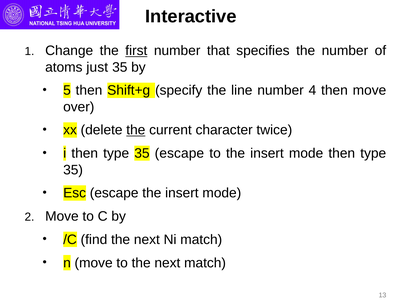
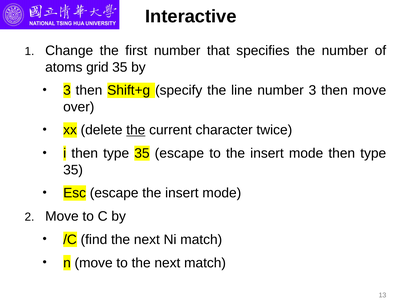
first underline: present -> none (136, 51)
just: just -> grid (97, 67)
5: 5 -> 3 (67, 91)
number 4: 4 -> 3 (312, 91)
